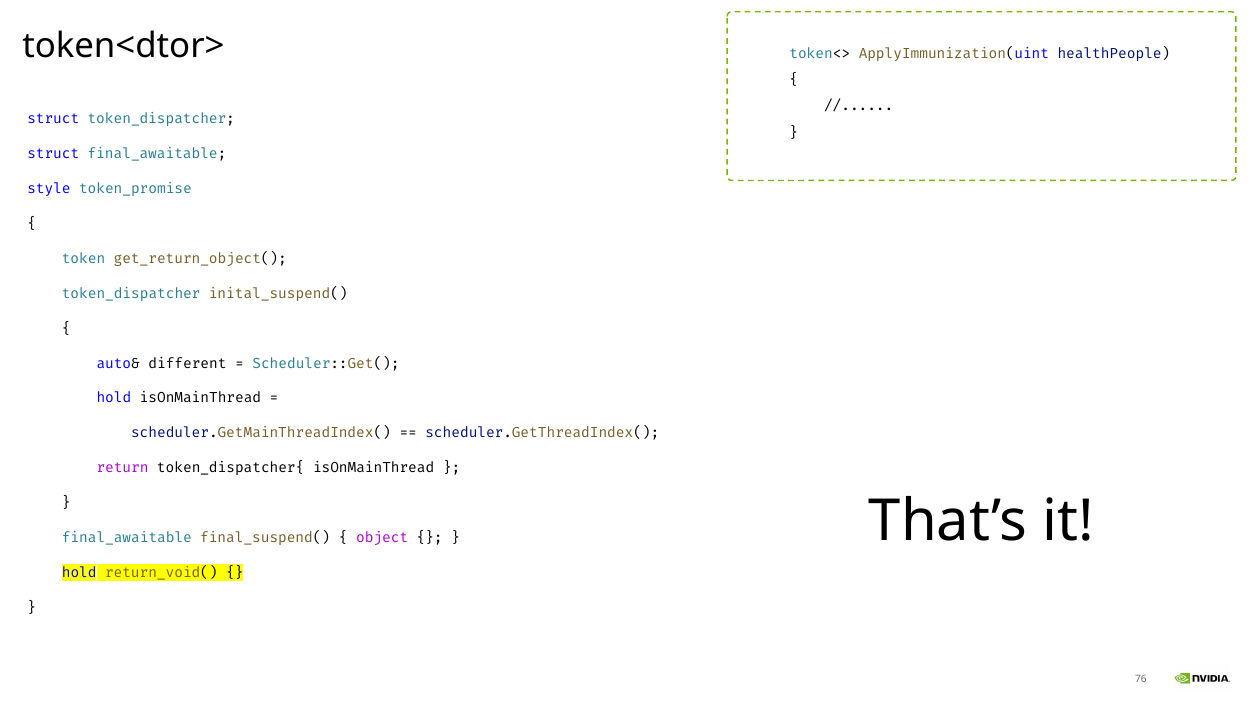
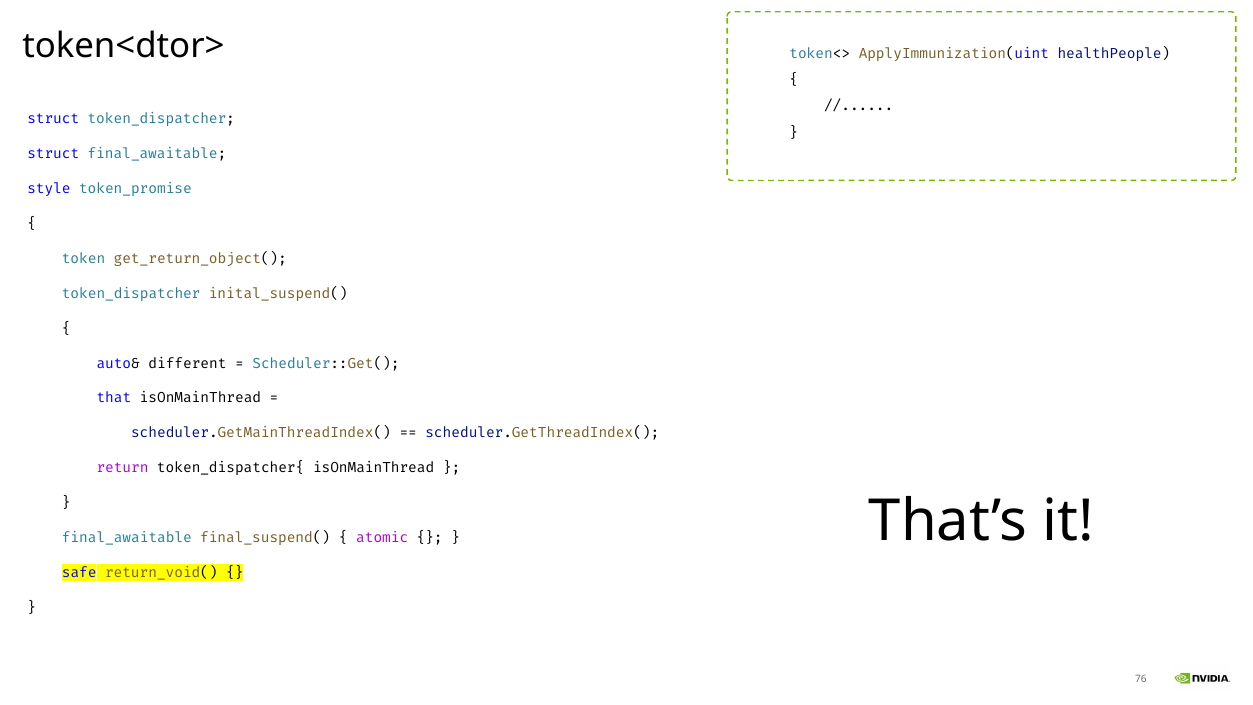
hold: hold -> that (114, 398)
object: object -> atomic (382, 537)
hold: hold -> safe (79, 572)
